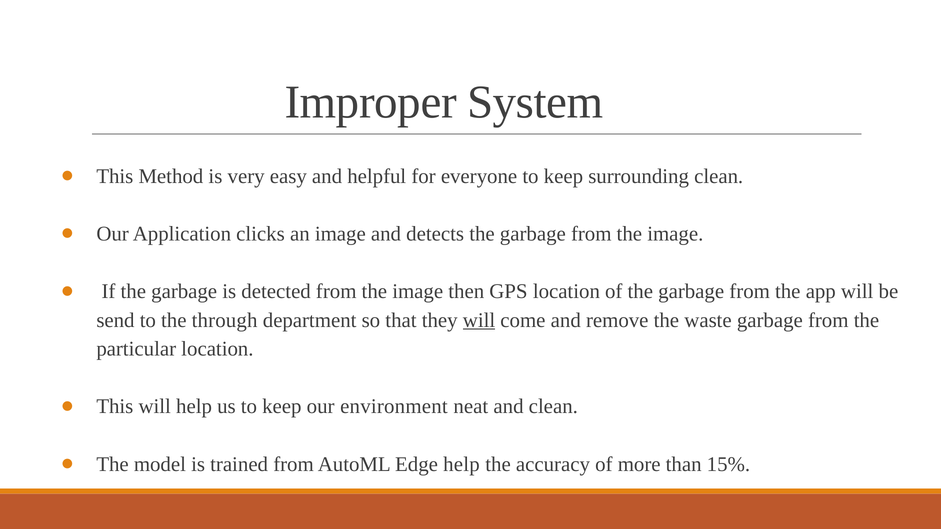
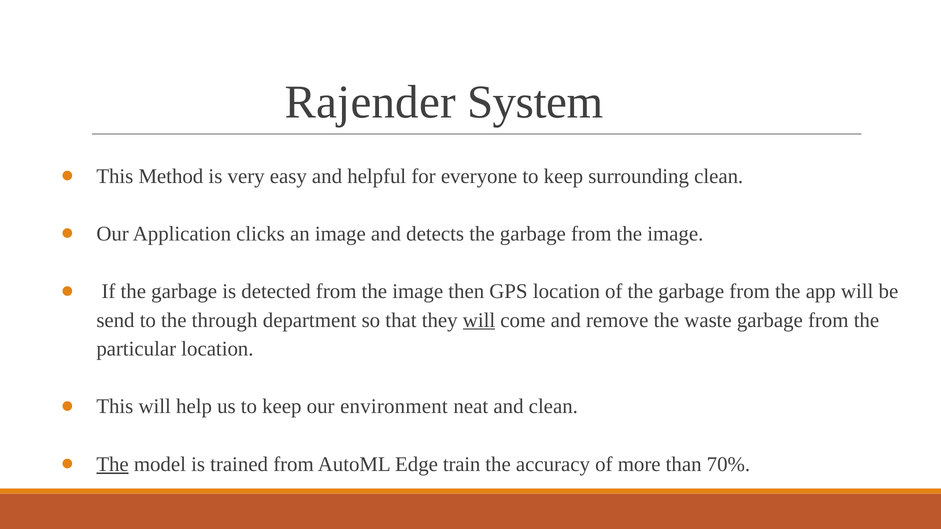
Improper: Improper -> Rajender (370, 102)
The underline: none -> present (113, 464)
Edge help: help -> train (462, 464)
15%: 15% -> 70% (728, 464)
